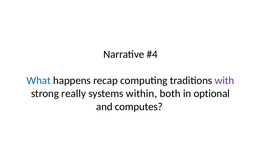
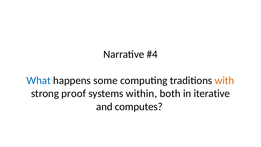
recap: recap -> some (105, 80)
with colour: purple -> orange (224, 80)
really: really -> proof (74, 93)
optional: optional -> iterative (212, 93)
